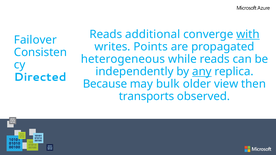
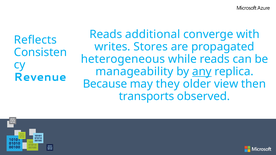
with underline: present -> none (248, 34)
Failover: Failover -> Reflects (35, 40)
Points: Points -> Stores (151, 47)
independently: independently -> manageability (134, 72)
Directed: Directed -> Revenue (40, 77)
bulk: bulk -> they (168, 84)
